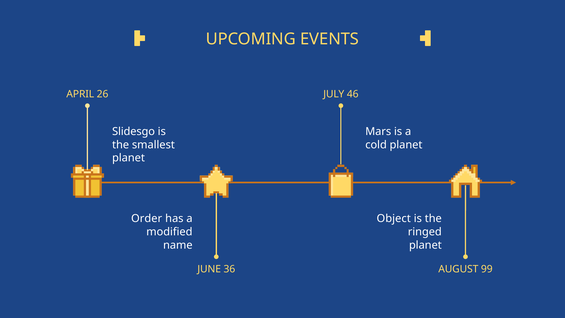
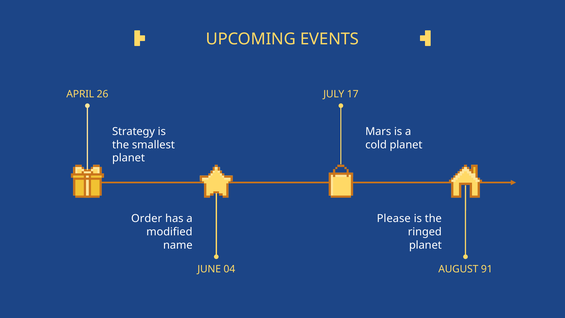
46: 46 -> 17 (353, 94)
Slidesgo: Slidesgo -> Strategy (134, 132)
Object: Object -> Please (394, 219)
36: 36 -> 04 (229, 269)
99: 99 -> 91 (487, 269)
